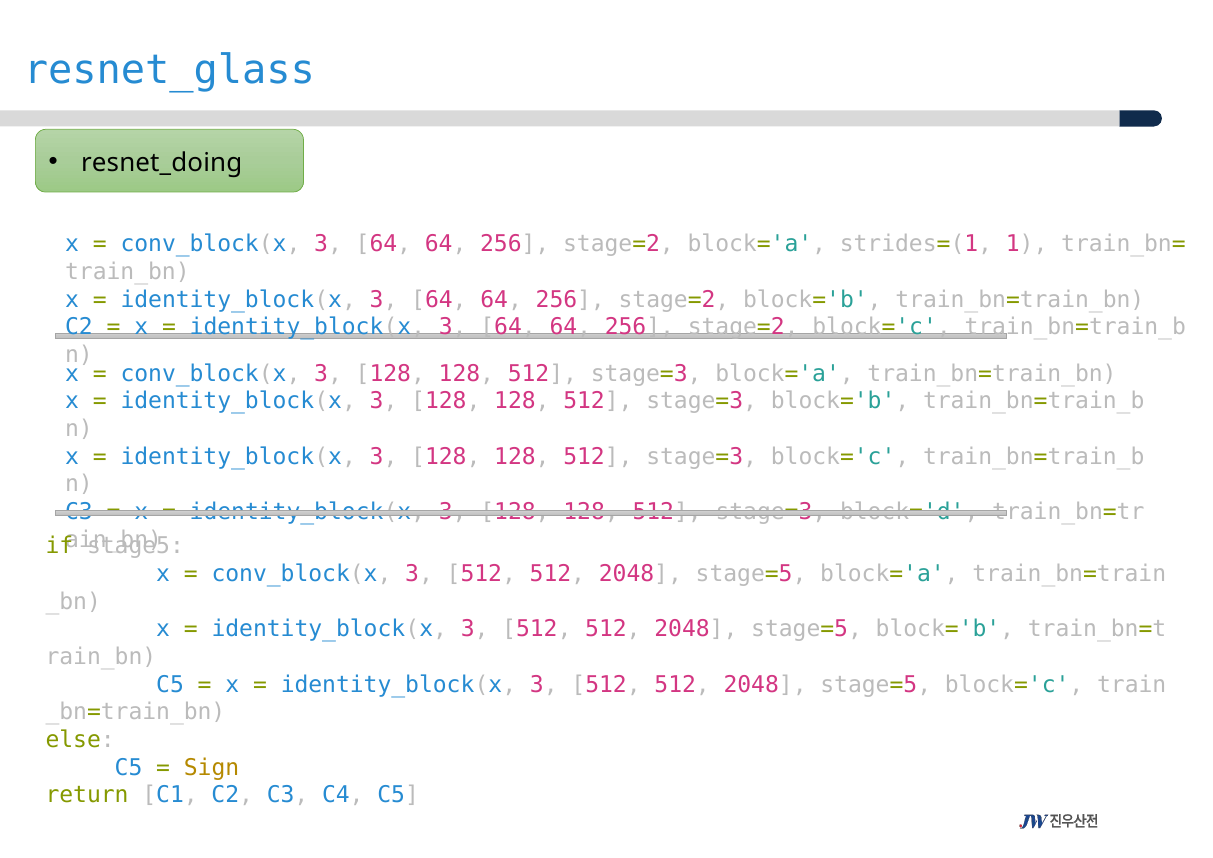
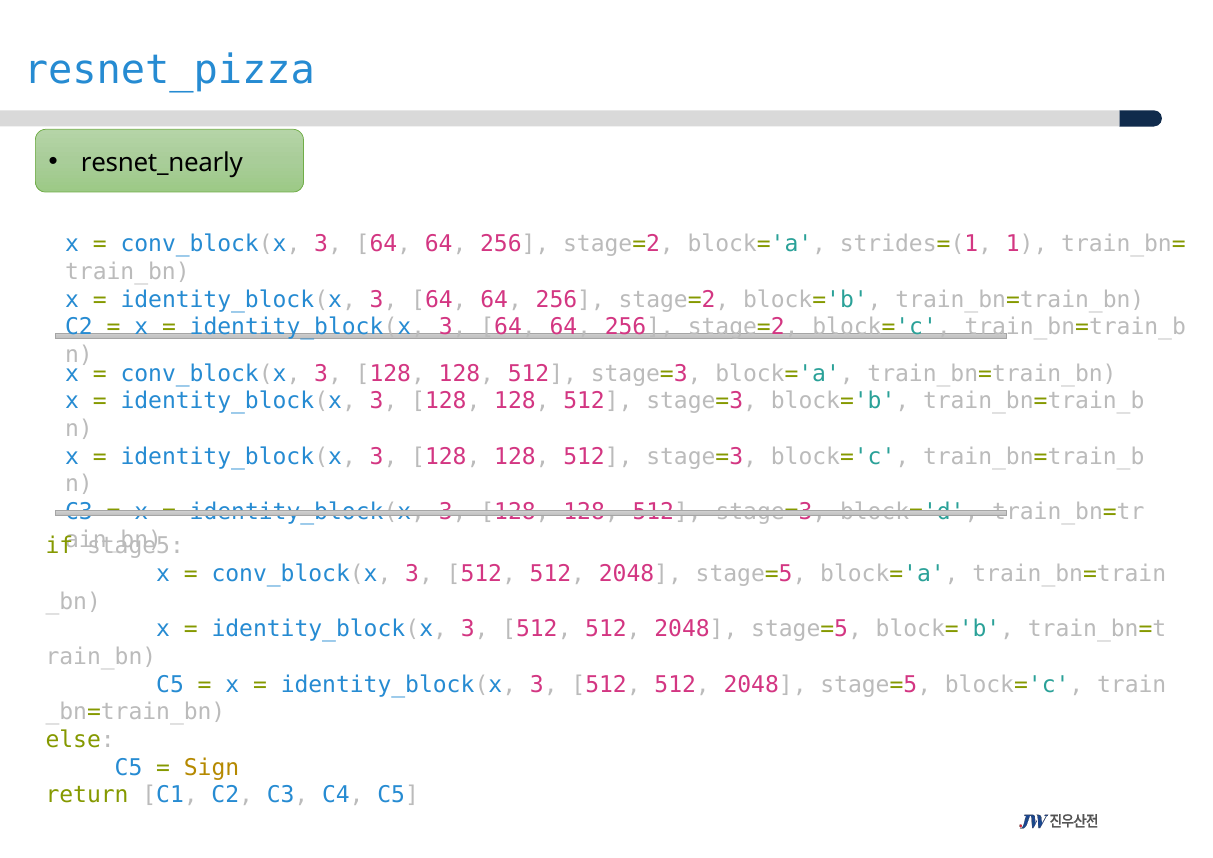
resnet_glass: resnet_glass -> resnet_pizza (169, 70)
resnet_doing: resnet_doing -> resnet_nearly (162, 162)
